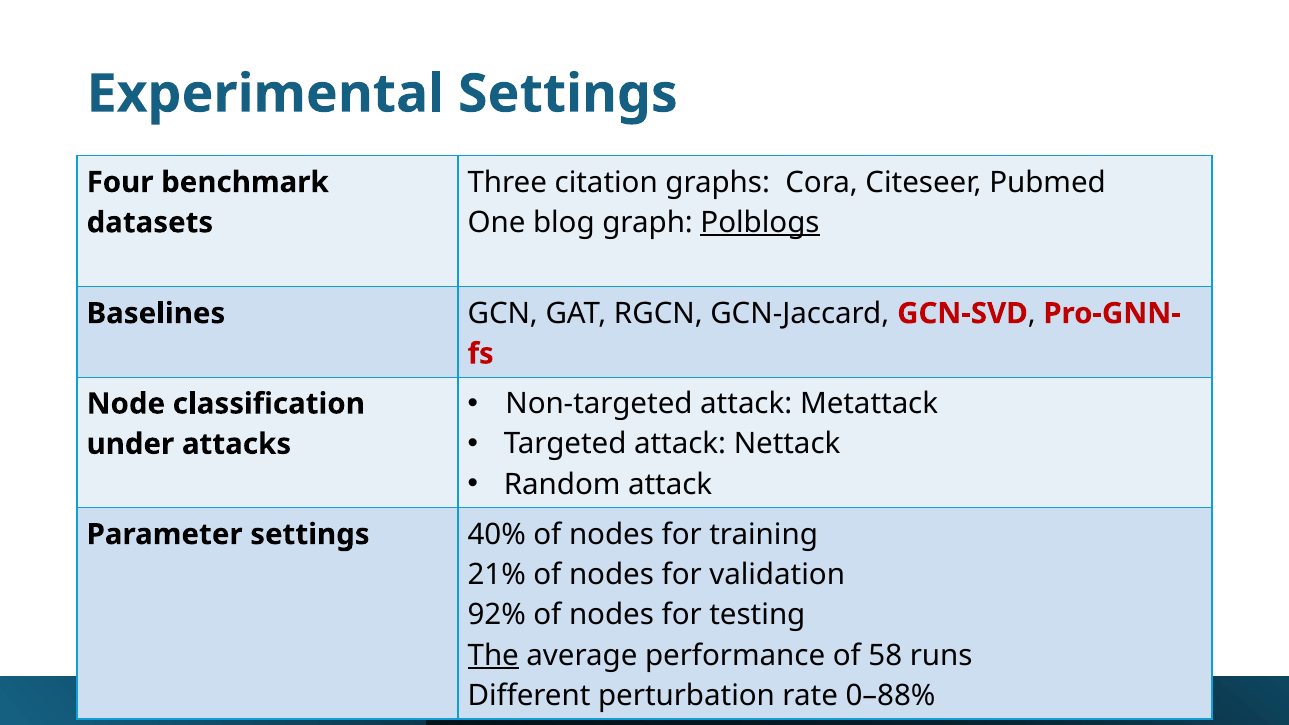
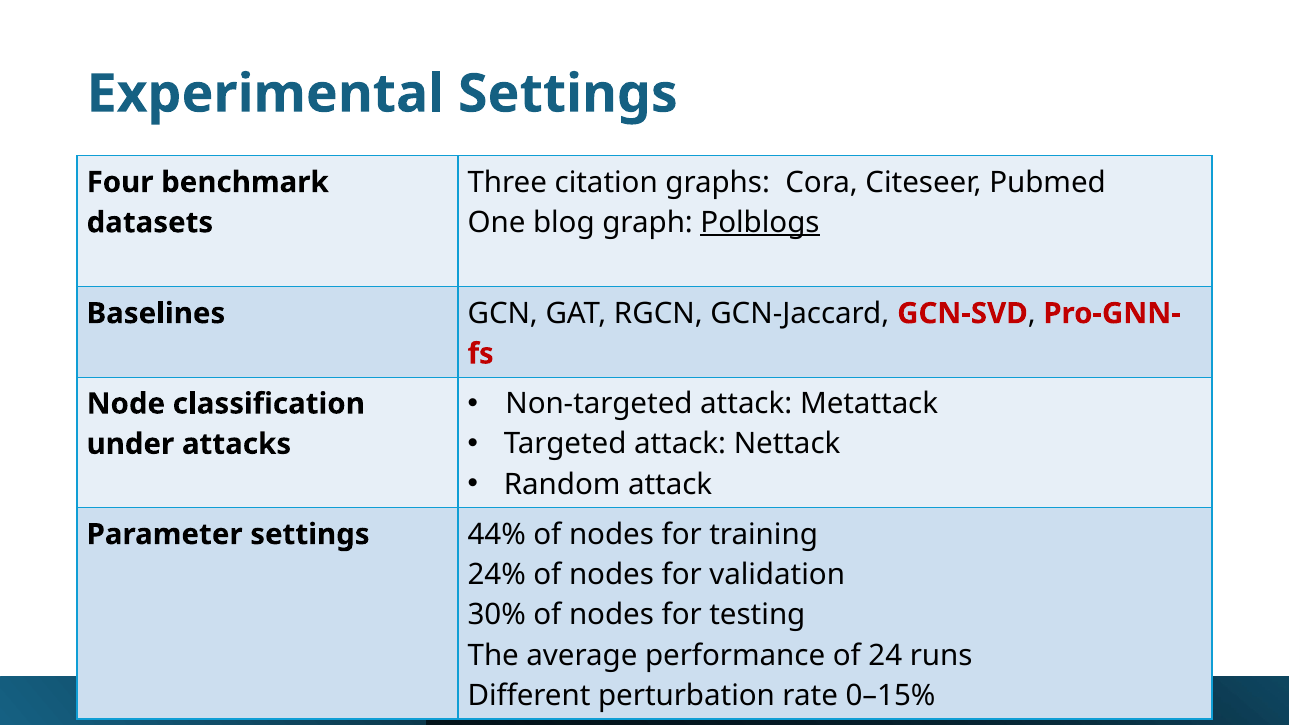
40%: 40% -> 44% (497, 534)
21%: 21% -> 24% (497, 575)
92%: 92% -> 30% (497, 615)
The underline: present -> none (493, 655)
58: 58 -> 24 (885, 655)
0–88%: 0–88% -> 0–15% (891, 696)
